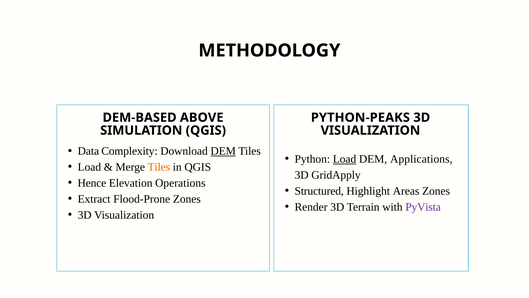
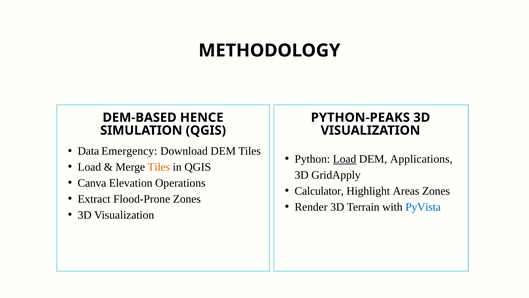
ABOVE: ABOVE -> HENCE (202, 117)
Complexity: Complexity -> Emergency (129, 151)
DEM underline: present -> none (223, 151)
Hence: Hence -> Canva (92, 183)
Structured: Structured -> Calculator (319, 191)
PyVista colour: purple -> blue (423, 207)
